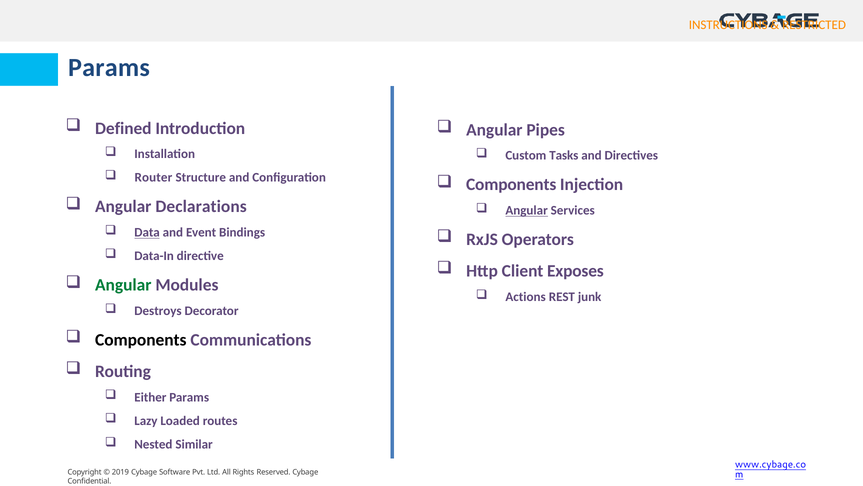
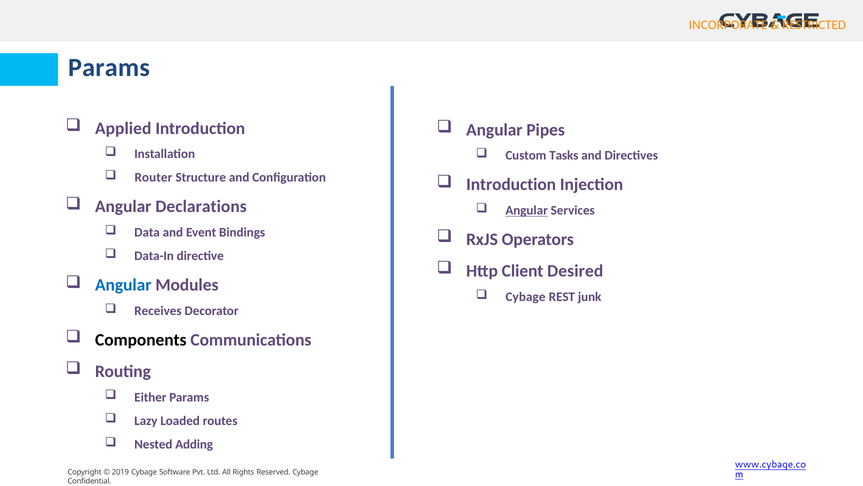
INSTRUCTIONS: INSTRUCTIONS -> INCORPORATE (728, 25)
Defined: Defined -> Applied (123, 128)
Components: Components -> Introduction (511, 185)
Data underline: present -> none (147, 233)
Exposes: Exposes -> Desired (575, 271)
Angular colour: green -> blue (123, 285)
Actions: Actions -> Cybage (526, 297)
Destroys: Destroys -> Receives (158, 311)
Similar: Similar -> Adding (194, 444)
